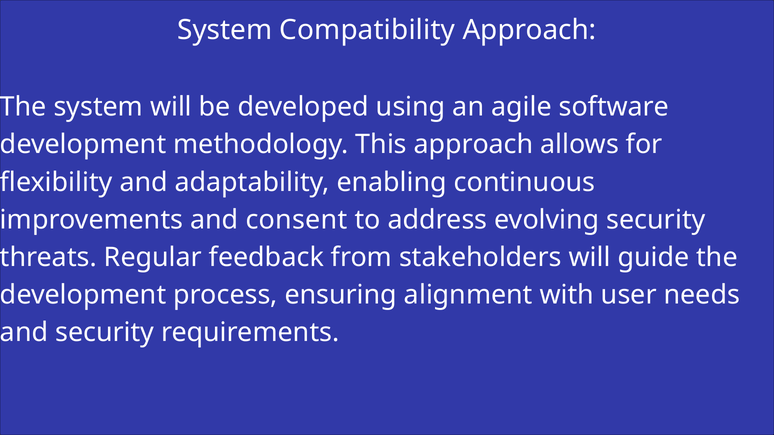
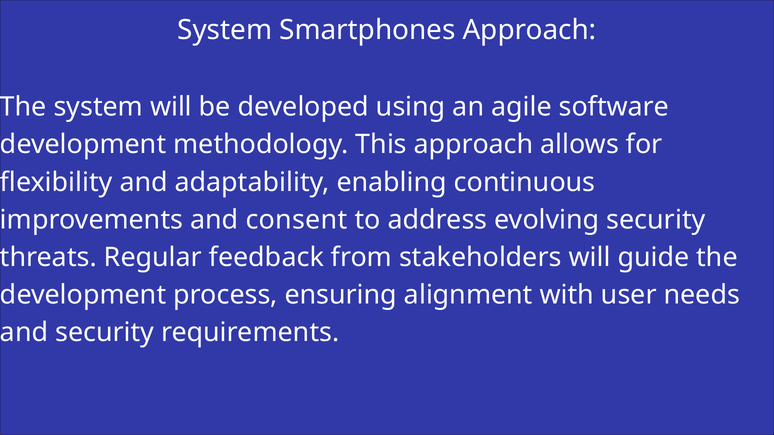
Compatibility: Compatibility -> Smartphones (367, 30)
